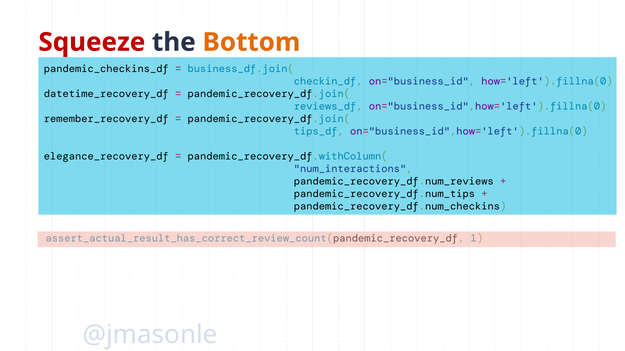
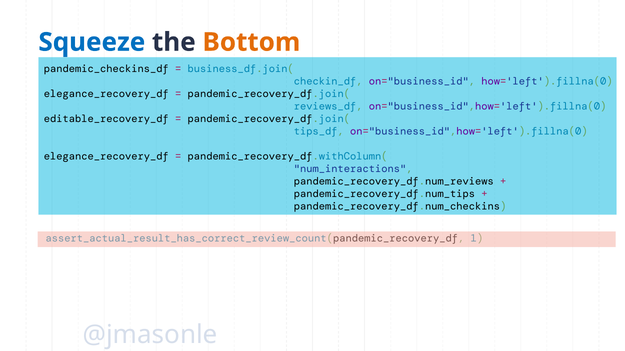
Squeeze colour: red -> blue (92, 42)
datetime_recovery_df: datetime_recovery_df -> elegance_recovery_df (106, 94)
remember_recovery_df: remember_recovery_df -> editable_recovery_df (106, 119)
